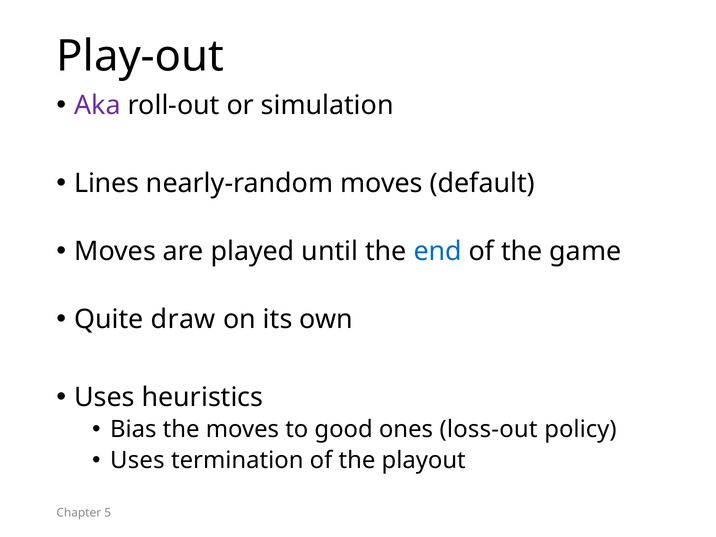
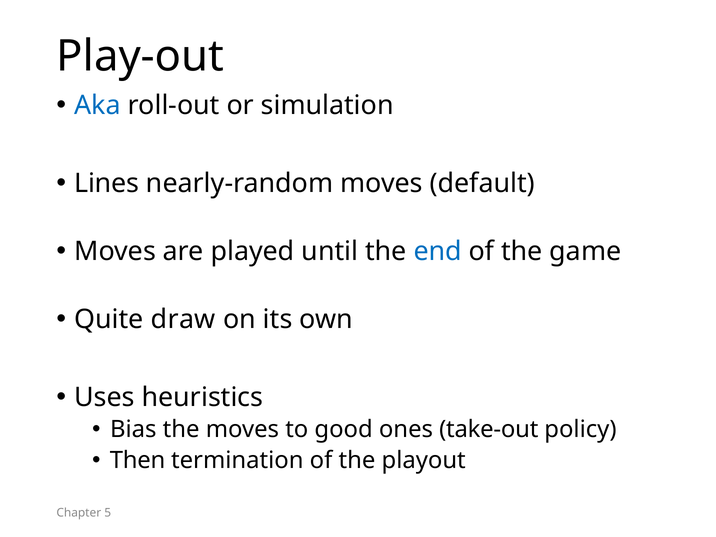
Aka colour: purple -> blue (98, 105)
loss-out: loss-out -> take-out (489, 430)
Uses: Uses -> Then (138, 460)
